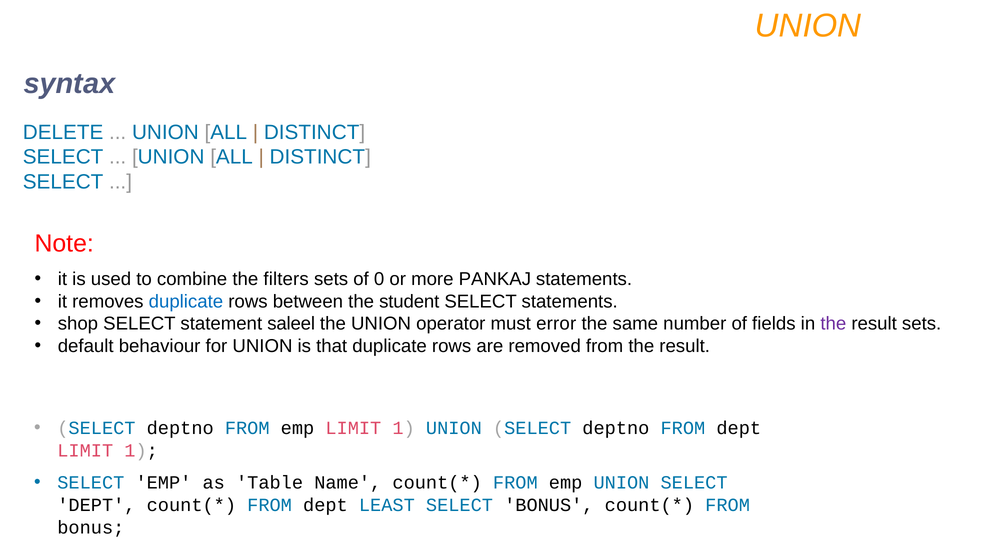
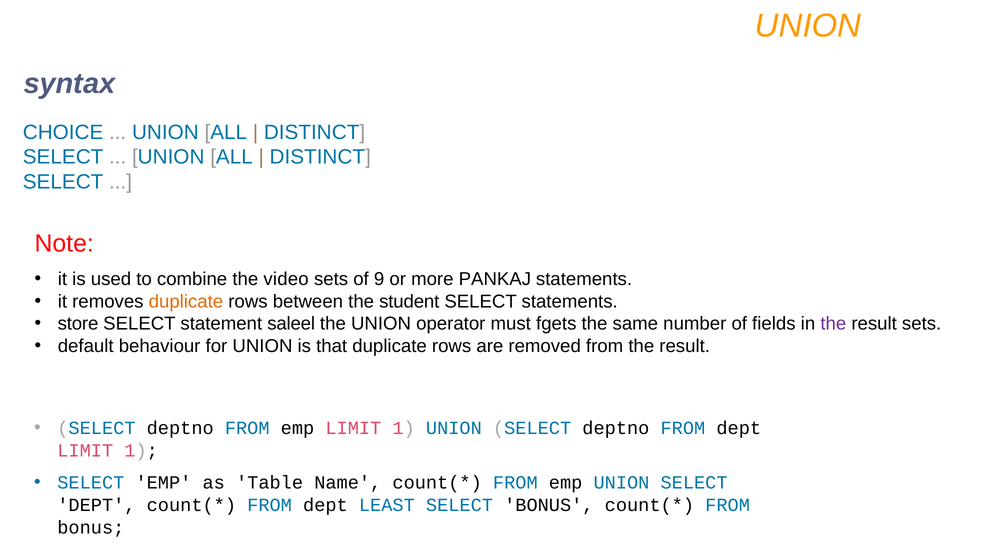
DELETE: DELETE -> CHOICE (63, 132)
filters: filters -> video (286, 279)
0: 0 -> 9 (379, 279)
duplicate colour: blue -> orange (186, 302)
shop: shop -> store (78, 324)
error: error -> fgets (556, 324)
